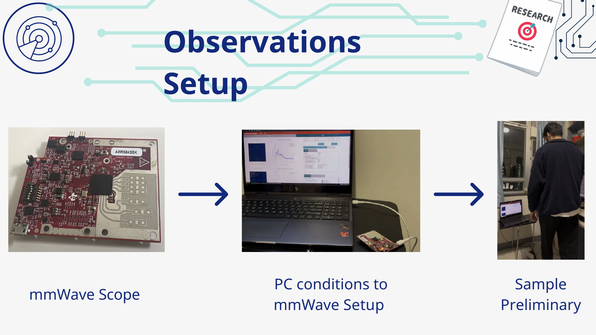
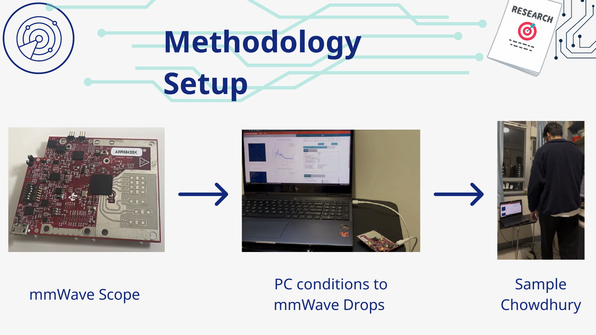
Observations: Observations -> Methodology (262, 43)
mmWave Setup: Setup -> Drops (364, 306)
Preliminary: Preliminary -> Chowdhury (541, 306)
